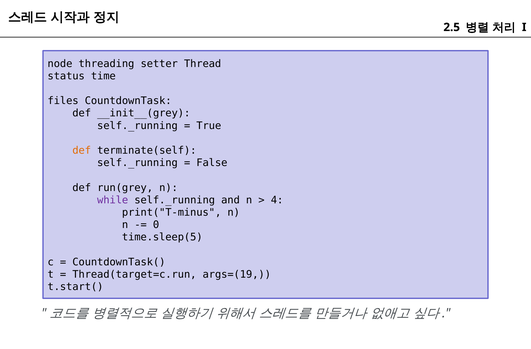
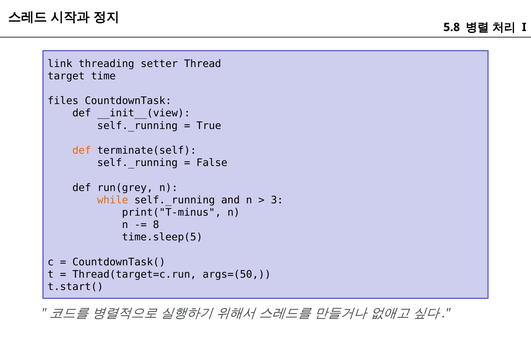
2.5: 2.5 -> 5.8 (452, 27)
node: node -> link (60, 64)
status: status -> target (66, 76)
__init__(grey: __init__(grey -> __init__(view (144, 113)
while colour: purple -> orange (113, 200)
4: 4 -> 3 (277, 200)
0: 0 -> 8 (156, 225)
args=(19: args=(19 -> args=(50 (237, 274)
